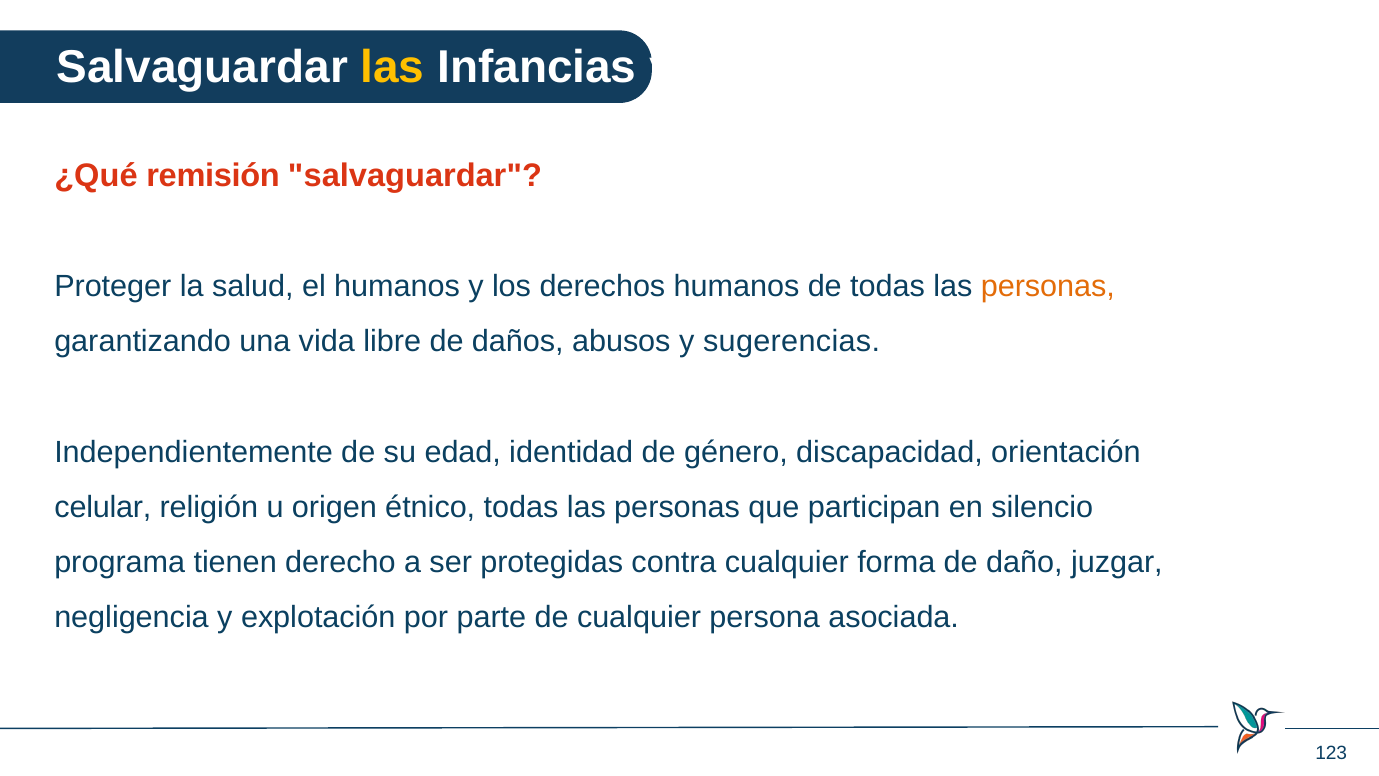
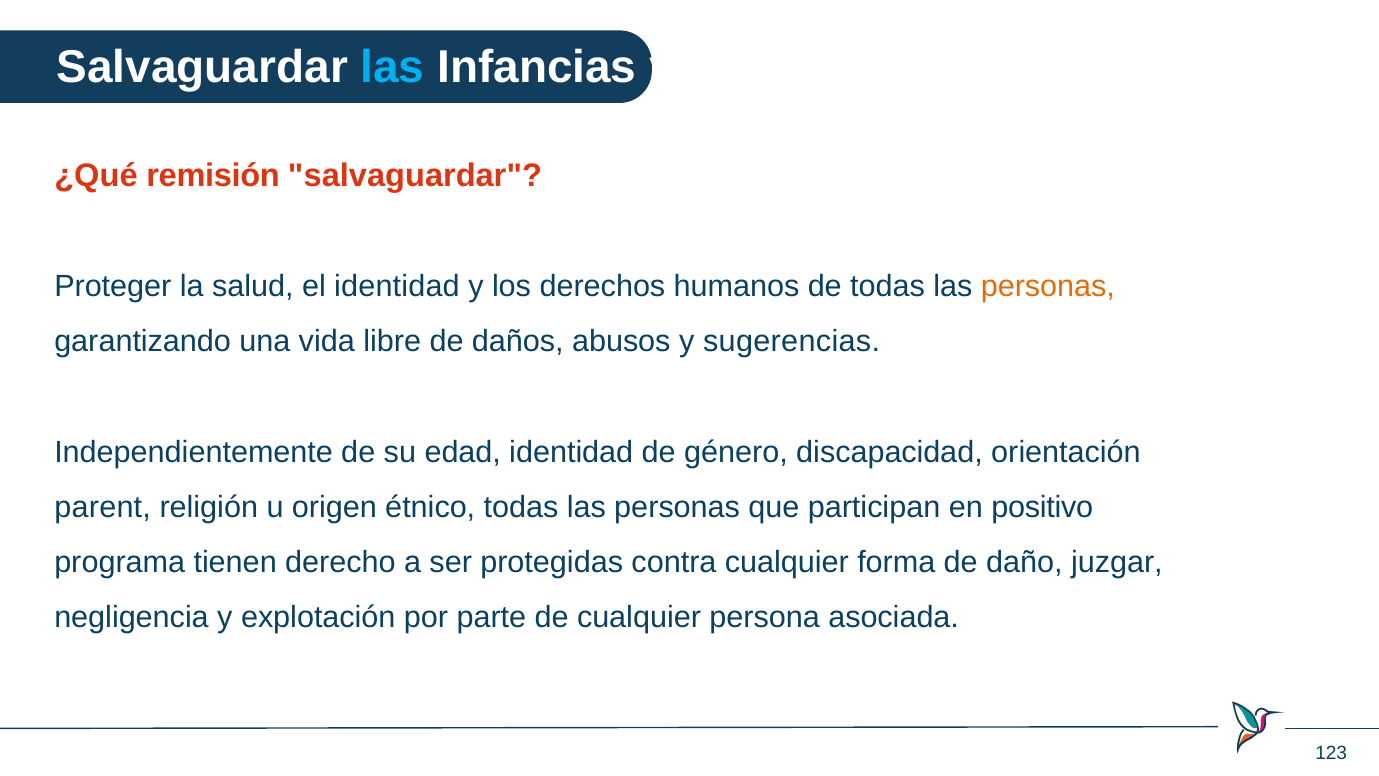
las colour: yellow -> light blue (393, 67)
el humanos: humanos -> identidad (397, 286)
celular: celular -> parent (103, 507)
silencio: silencio -> positivo (1042, 507)
